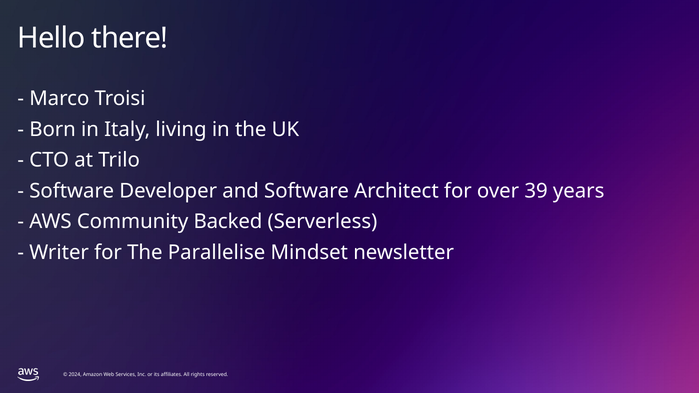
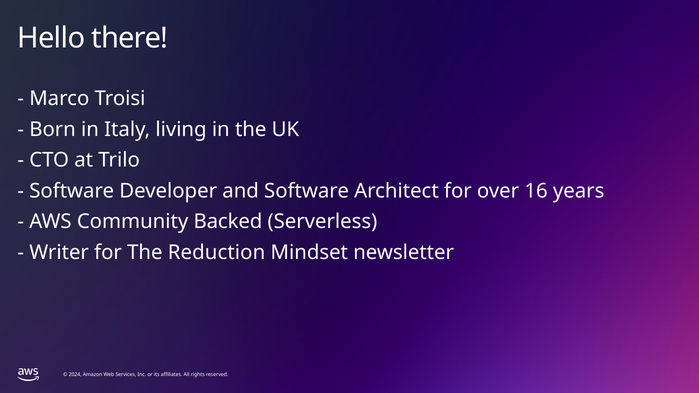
39: 39 -> 16 (536, 191)
Parallelise: Parallelise -> Reduction (217, 253)
